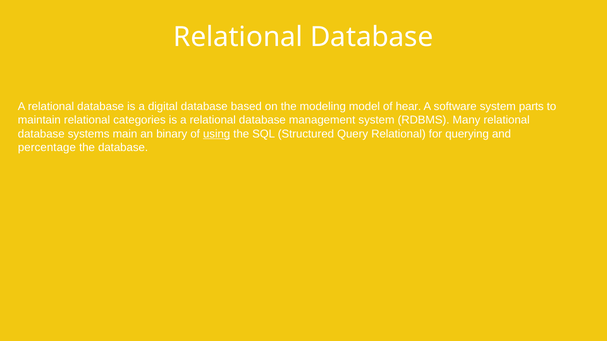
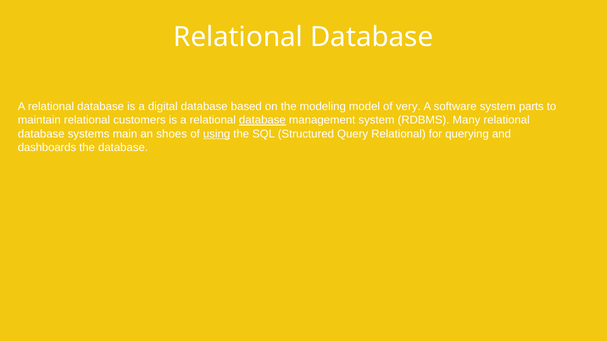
hear: hear -> very (408, 107)
categories: categories -> customers (139, 120)
database underline: none -> present (262, 120)
binary: binary -> shoes (172, 134)
percentage: percentage -> dashboards (47, 148)
